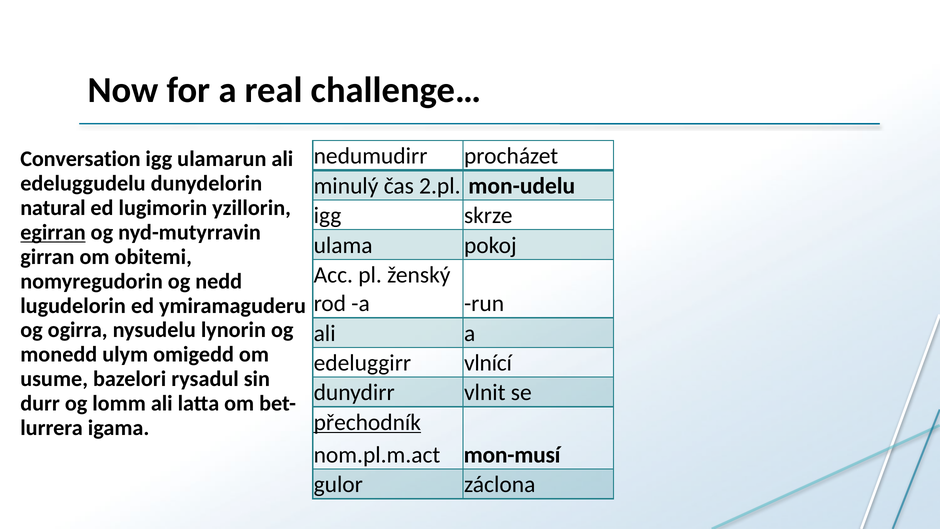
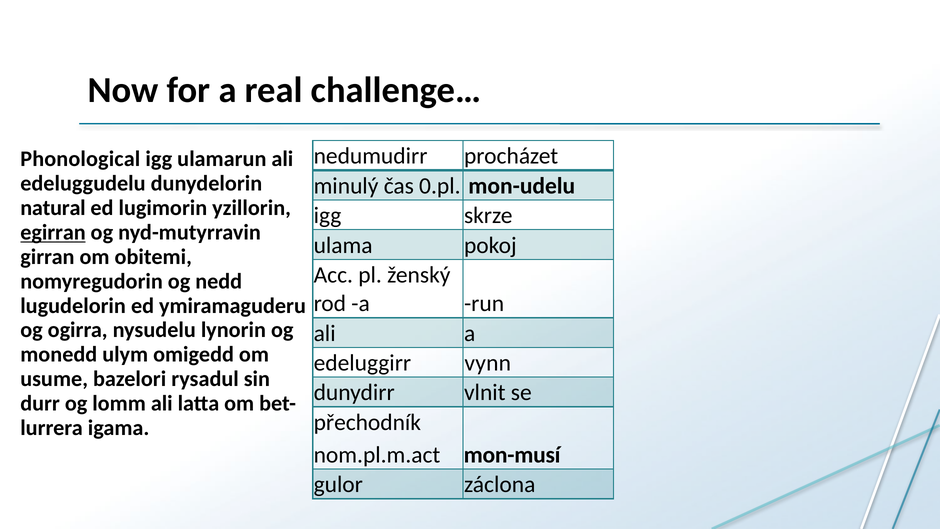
Conversation: Conversation -> Phonological (80, 159)
2.pl: 2.pl -> 0.pl (440, 186)
vlnící: vlnící -> vynn (488, 363)
přechodník underline: present -> none (367, 422)
